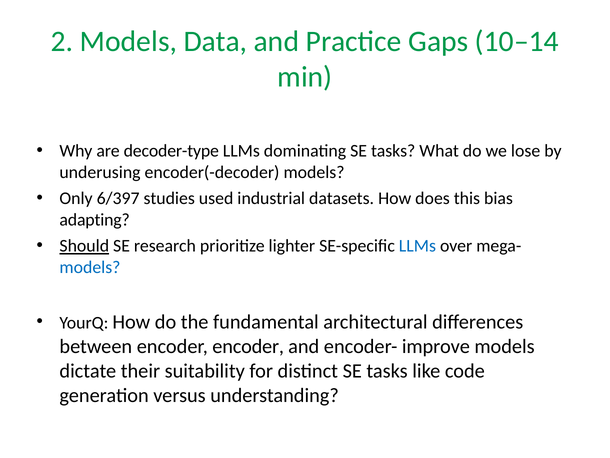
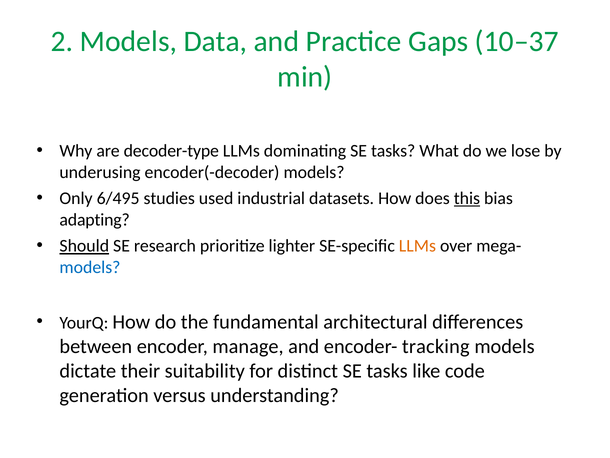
10–14: 10–14 -> 10–37 (517, 41)
6/397: 6/397 -> 6/495 (118, 198)
this underline: none -> present (467, 198)
LLMs colour: blue -> orange (417, 246)
encoder encoder: encoder -> manage (248, 346)
improve: improve -> tracking (436, 346)
